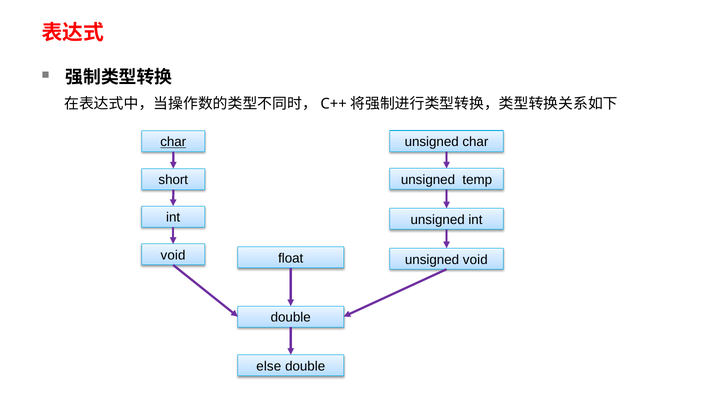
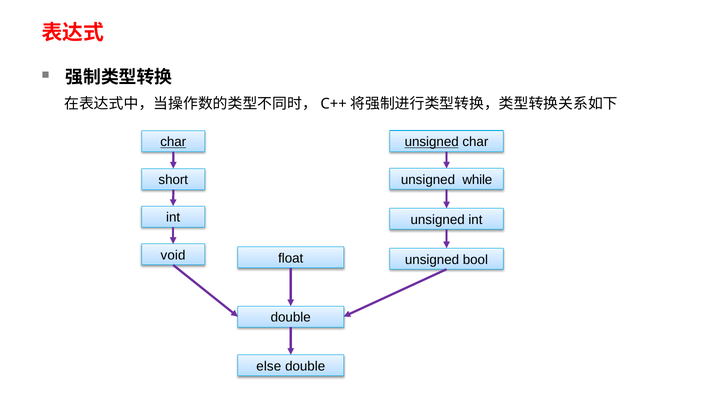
unsigned underline: none -> present (432, 142)
temp: temp -> while (477, 180)
unsigned void: void -> bool (475, 259)
